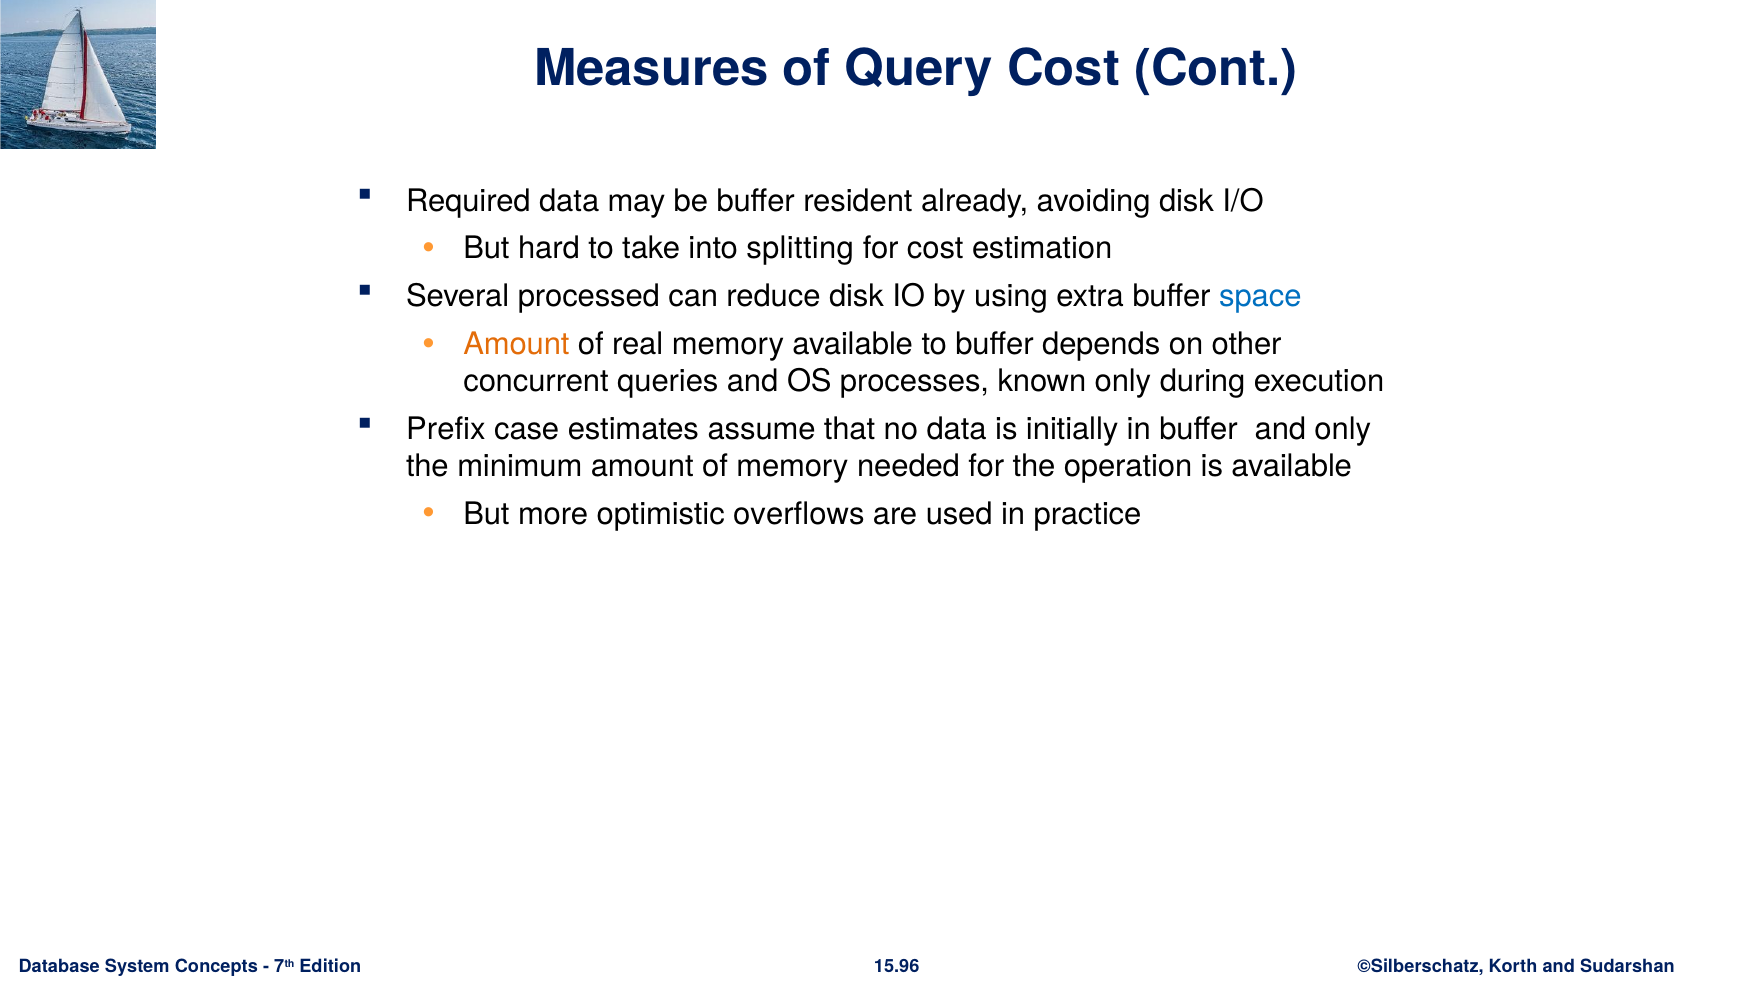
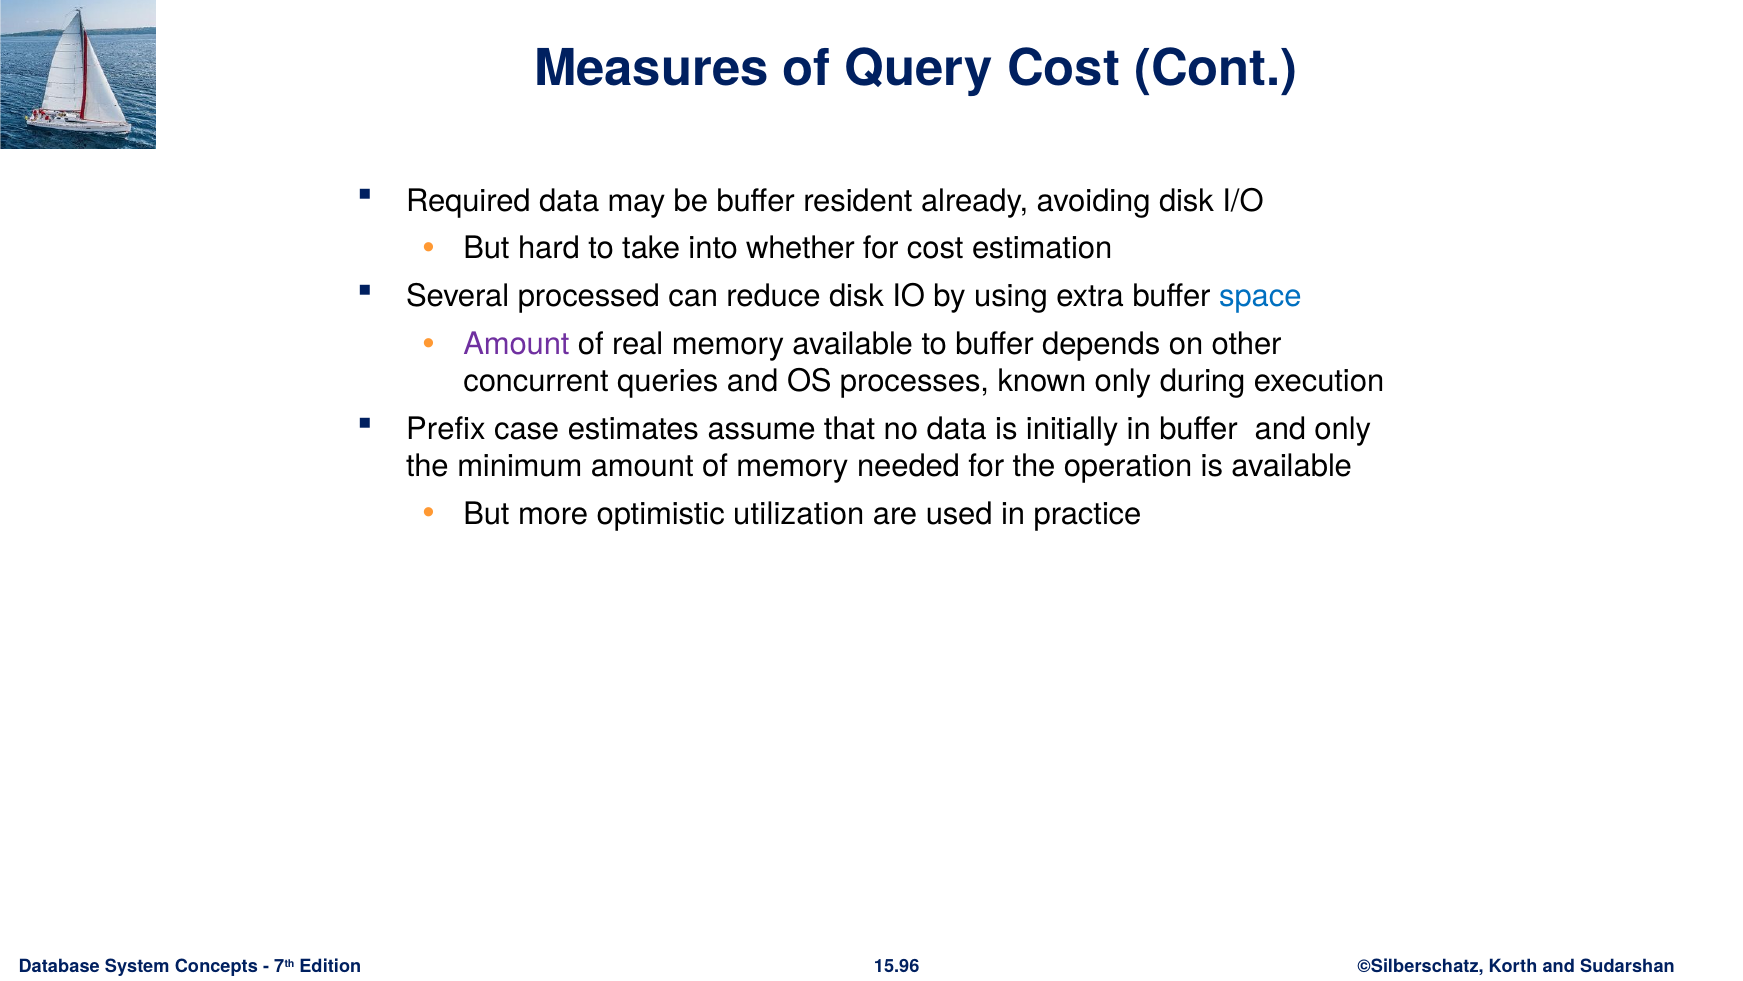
splitting: splitting -> whether (800, 249)
Amount colour: orange -> purple (516, 344)
overflows: overflows -> utilization (799, 514)
